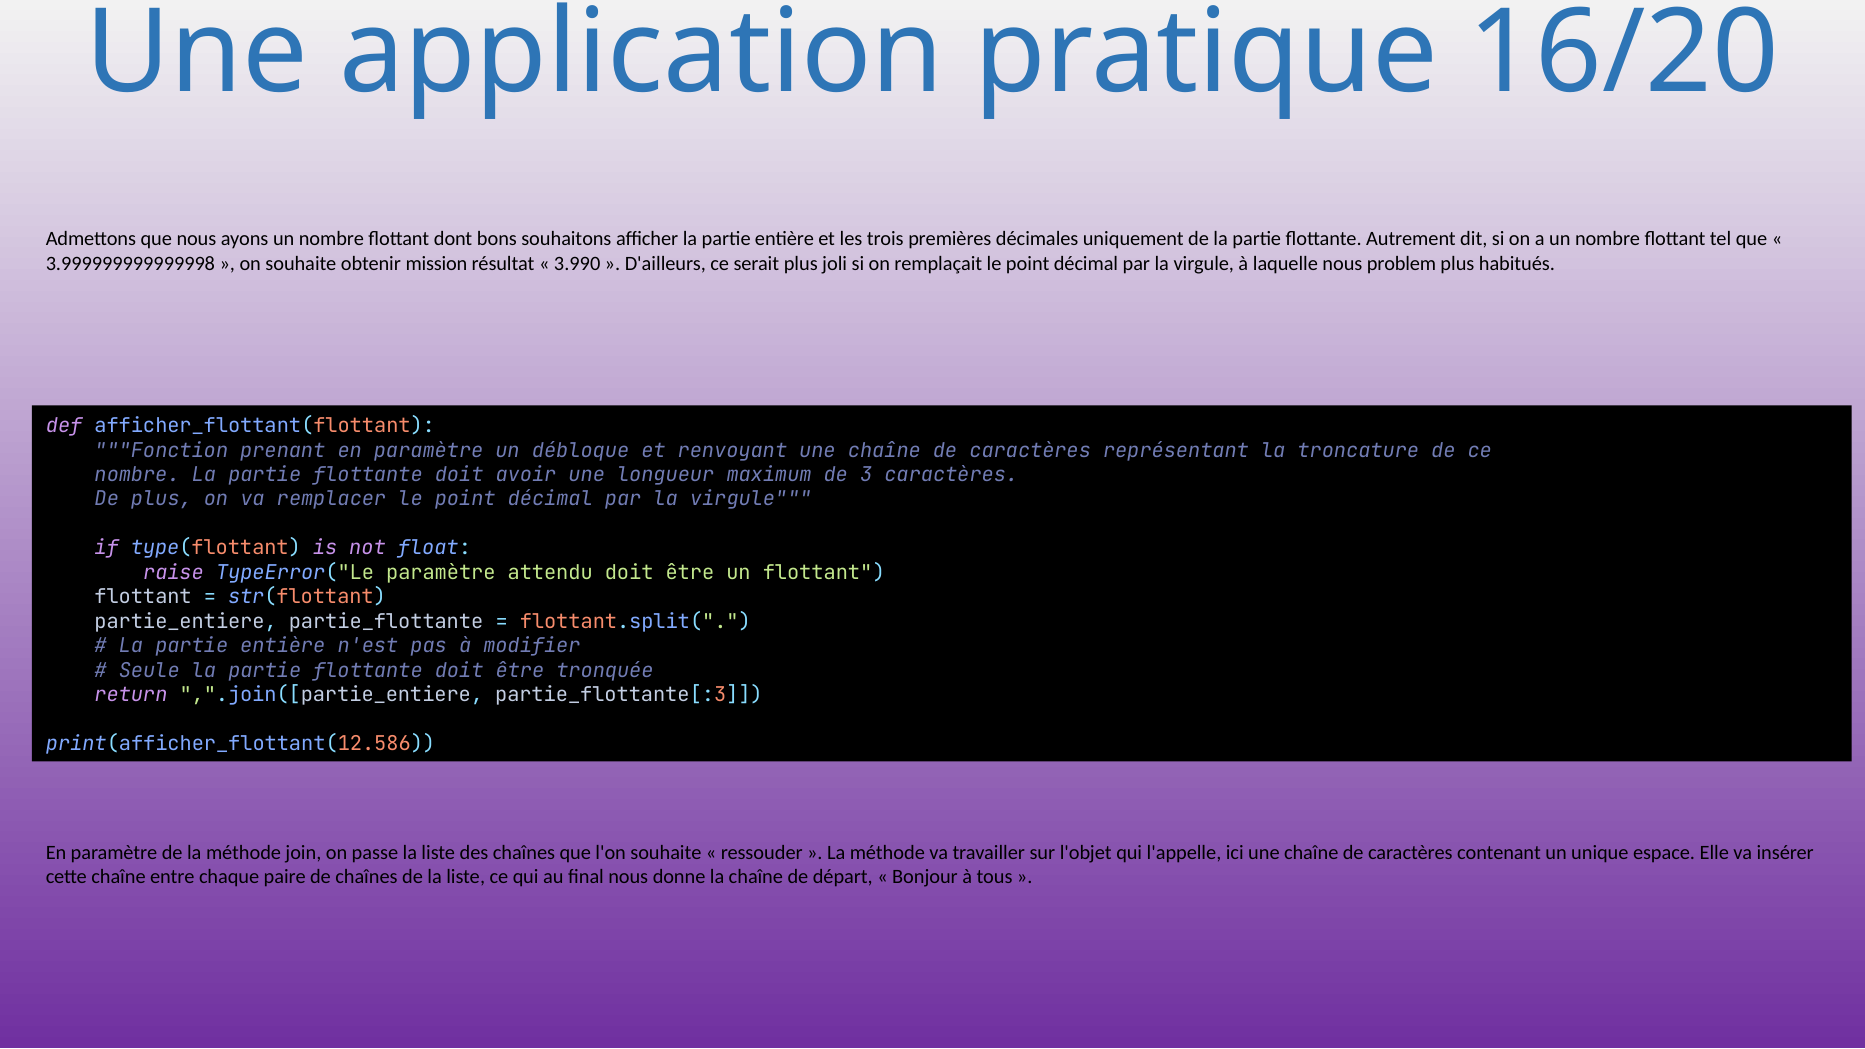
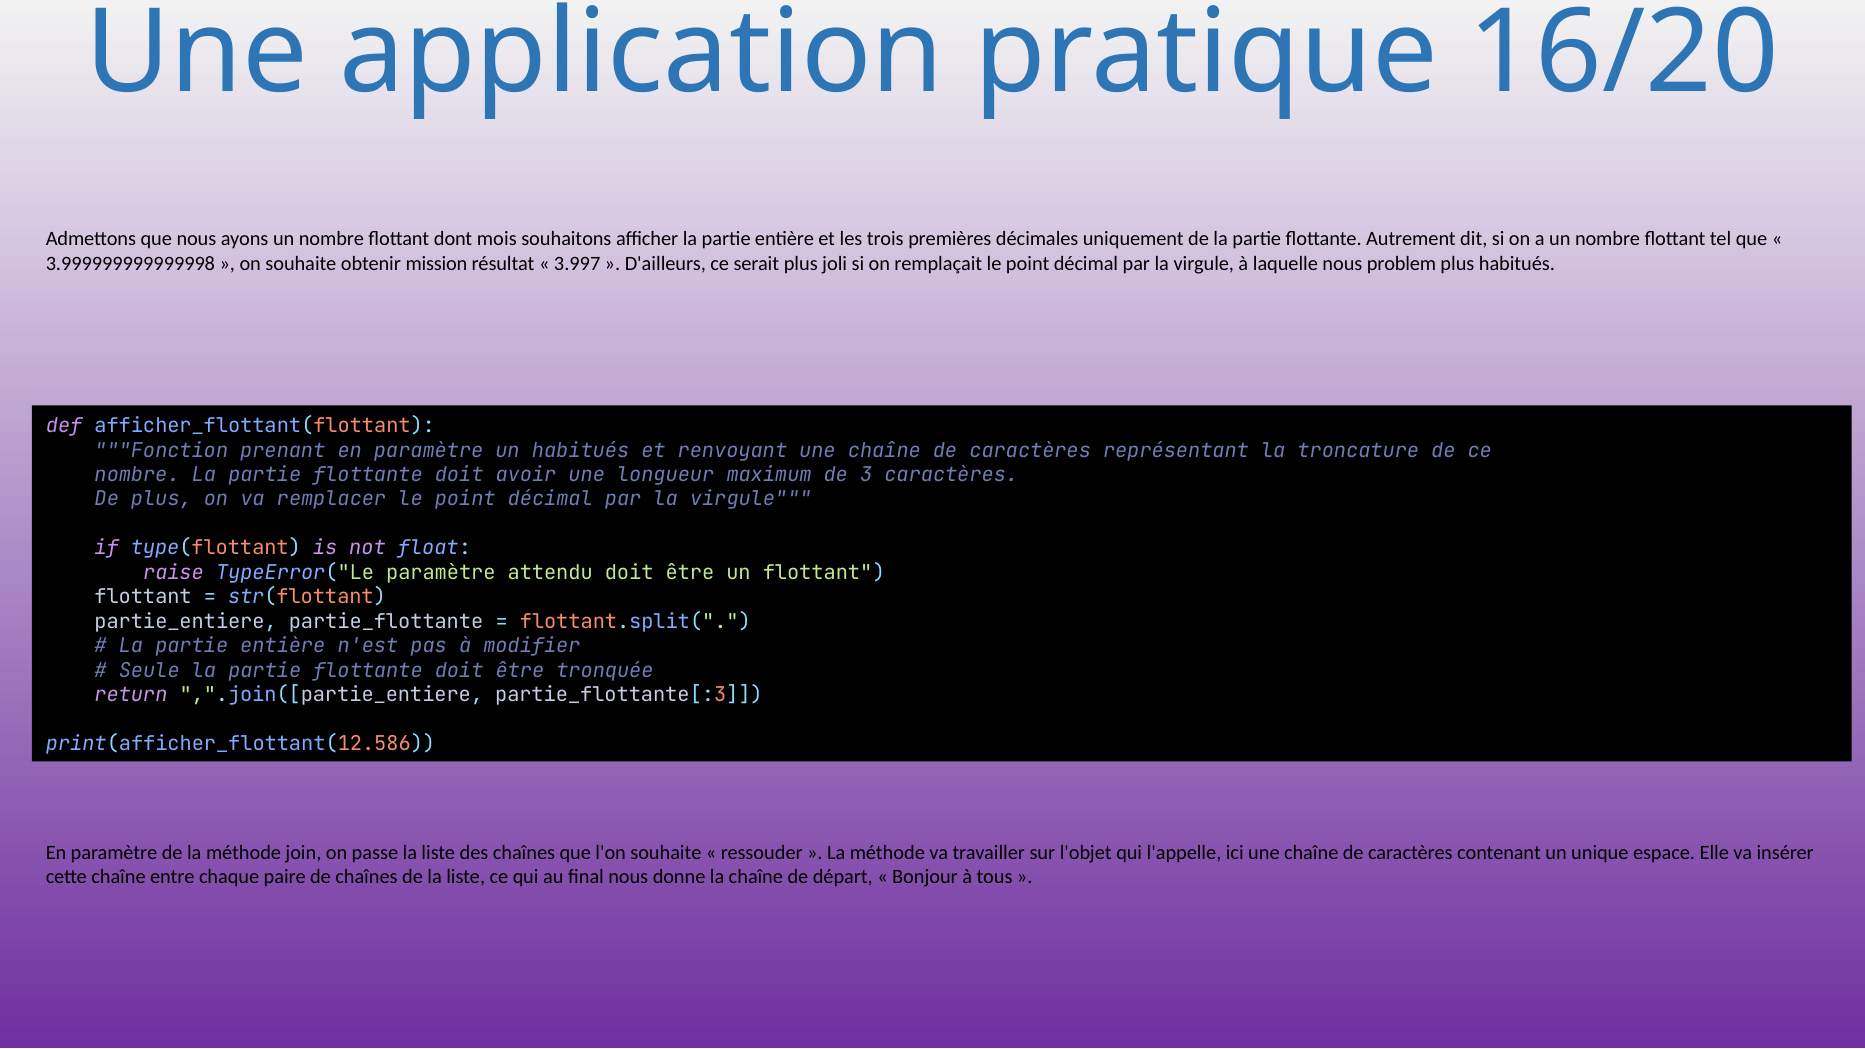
bons: bons -> mois (497, 239)
3.990: 3.990 -> 3.997 (577, 264)
un débloque: débloque -> habitués (581, 450)
